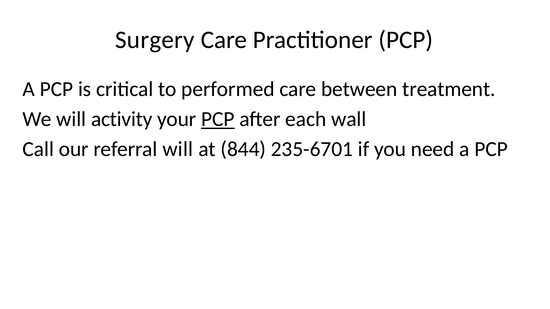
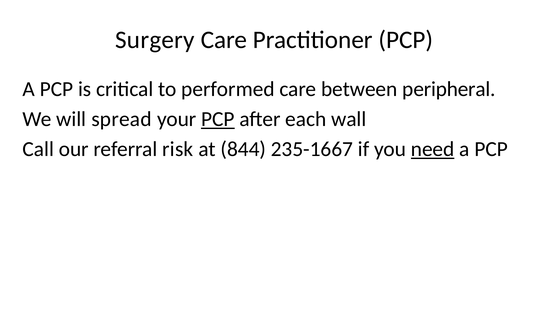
treatment: treatment -> peripheral (449, 89)
activity: activity -> spread (122, 119)
referral will: will -> risk (178, 149)
235-6701: 235-6701 -> 235-1667 (312, 149)
need underline: none -> present (433, 149)
